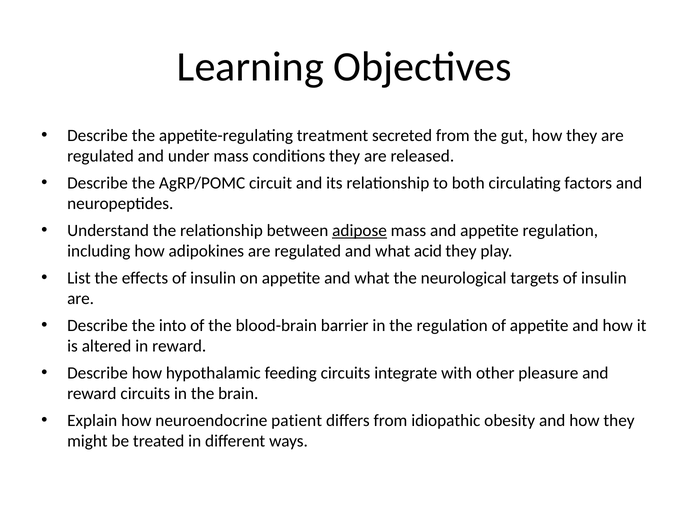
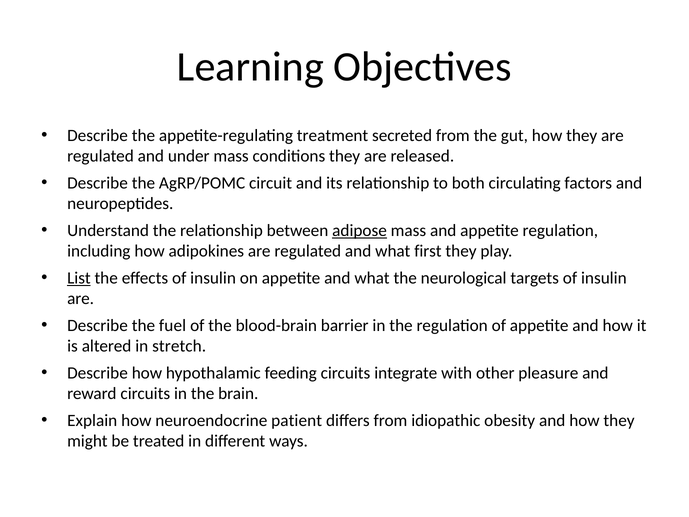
acid: acid -> first (428, 251)
List underline: none -> present (79, 278)
into: into -> fuel (173, 325)
in reward: reward -> stretch (179, 346)
